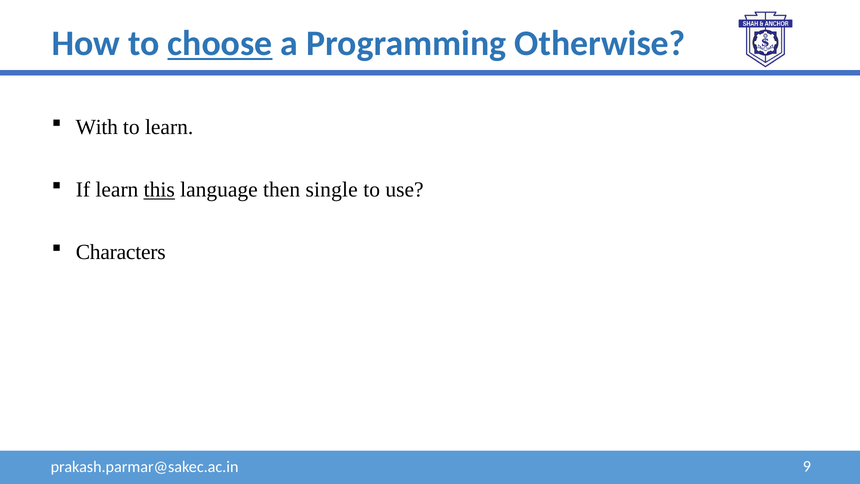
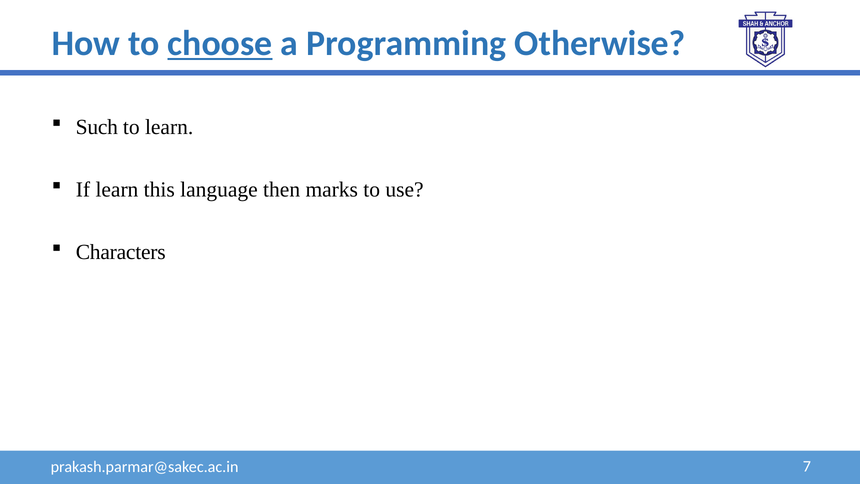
With: With -> Such (97, 127)
this underline: present -> none (159, 190)
single: single -> marks (332, 190)
9: 9 -> 7 (807, 466)
